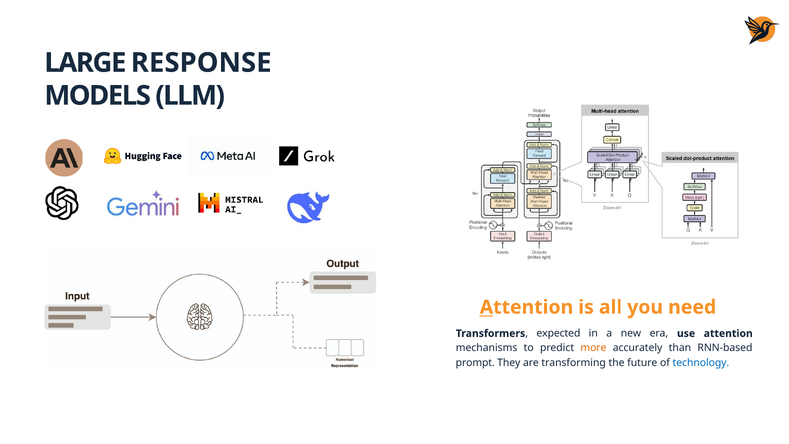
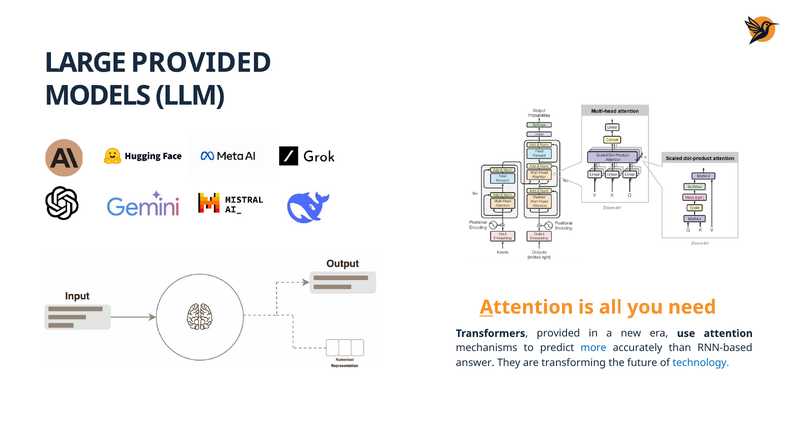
LARGE RESPONSE: RESPONSE -> PROVIDED (201, 63)
expected: expected -> provided (558, 333)
more colour: orange -> blue (593, 348)
prompt: prompt -> answer (475, 362)
